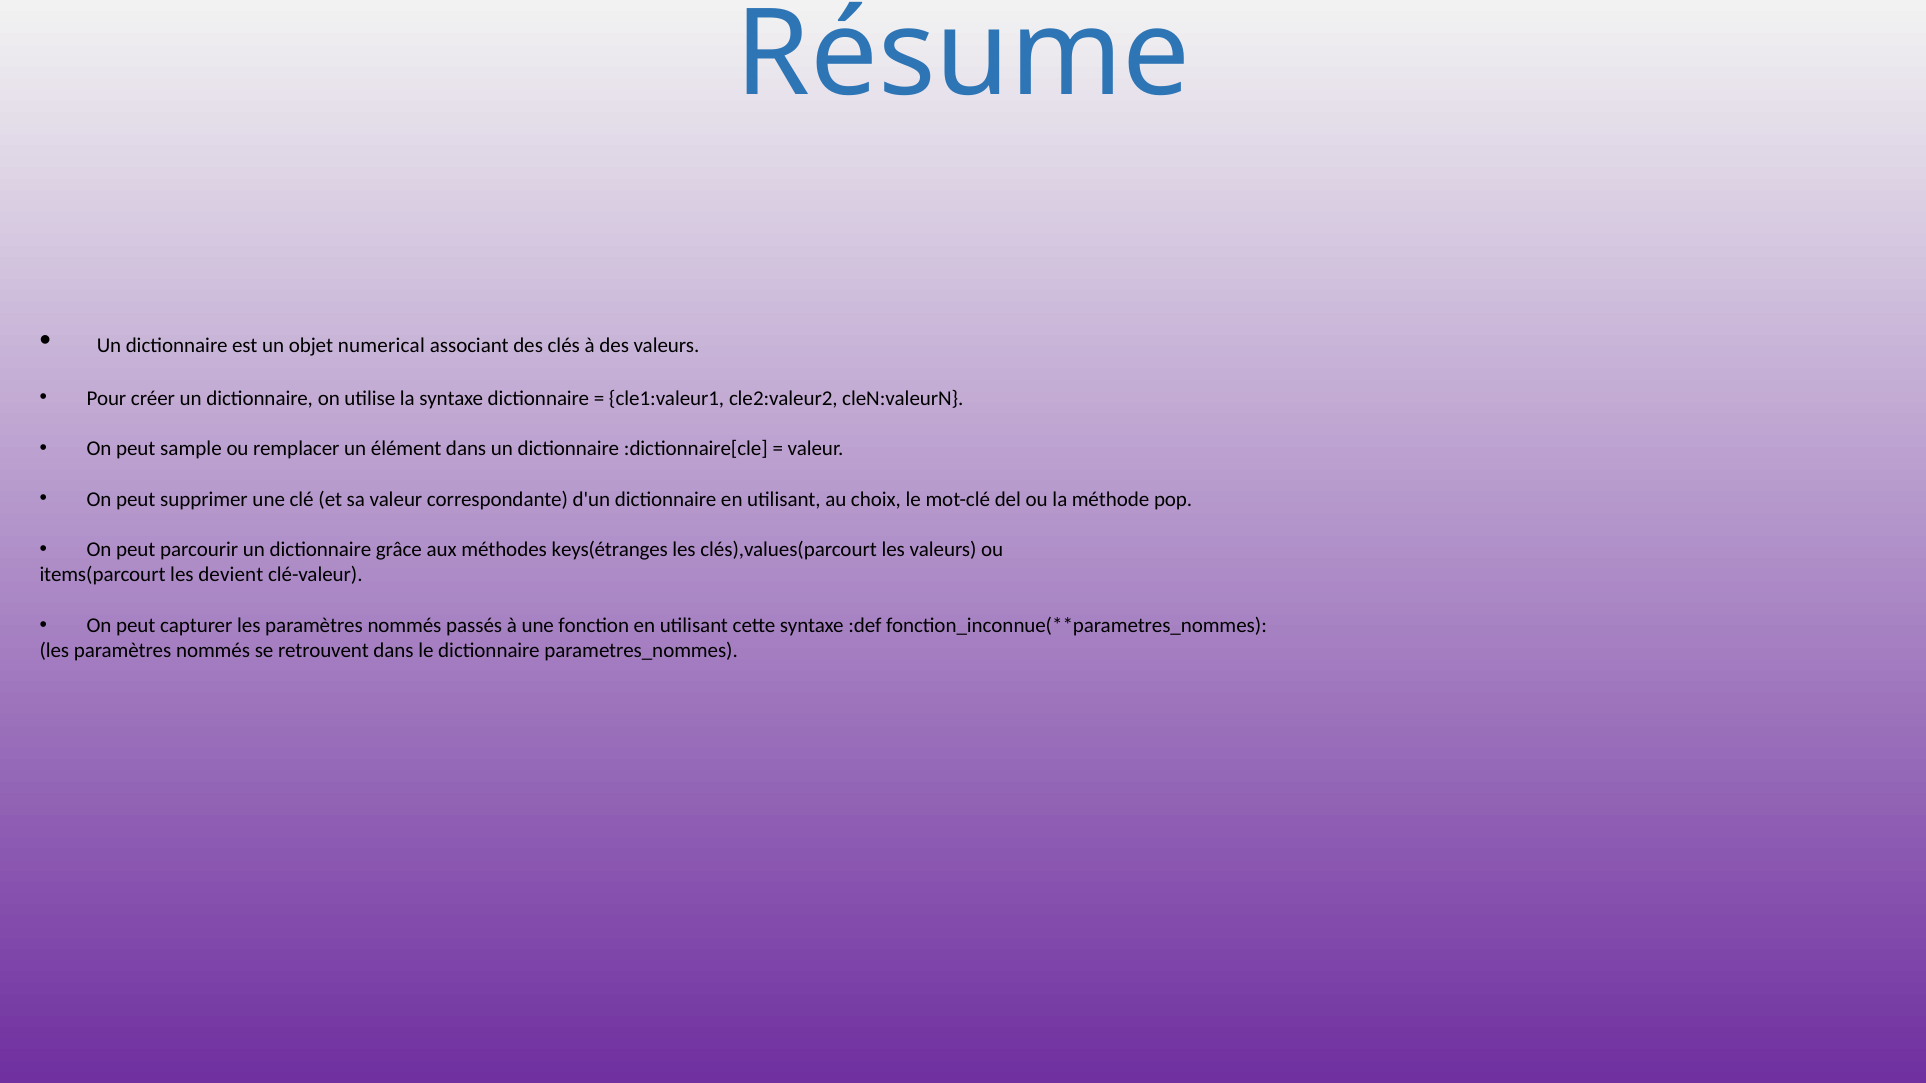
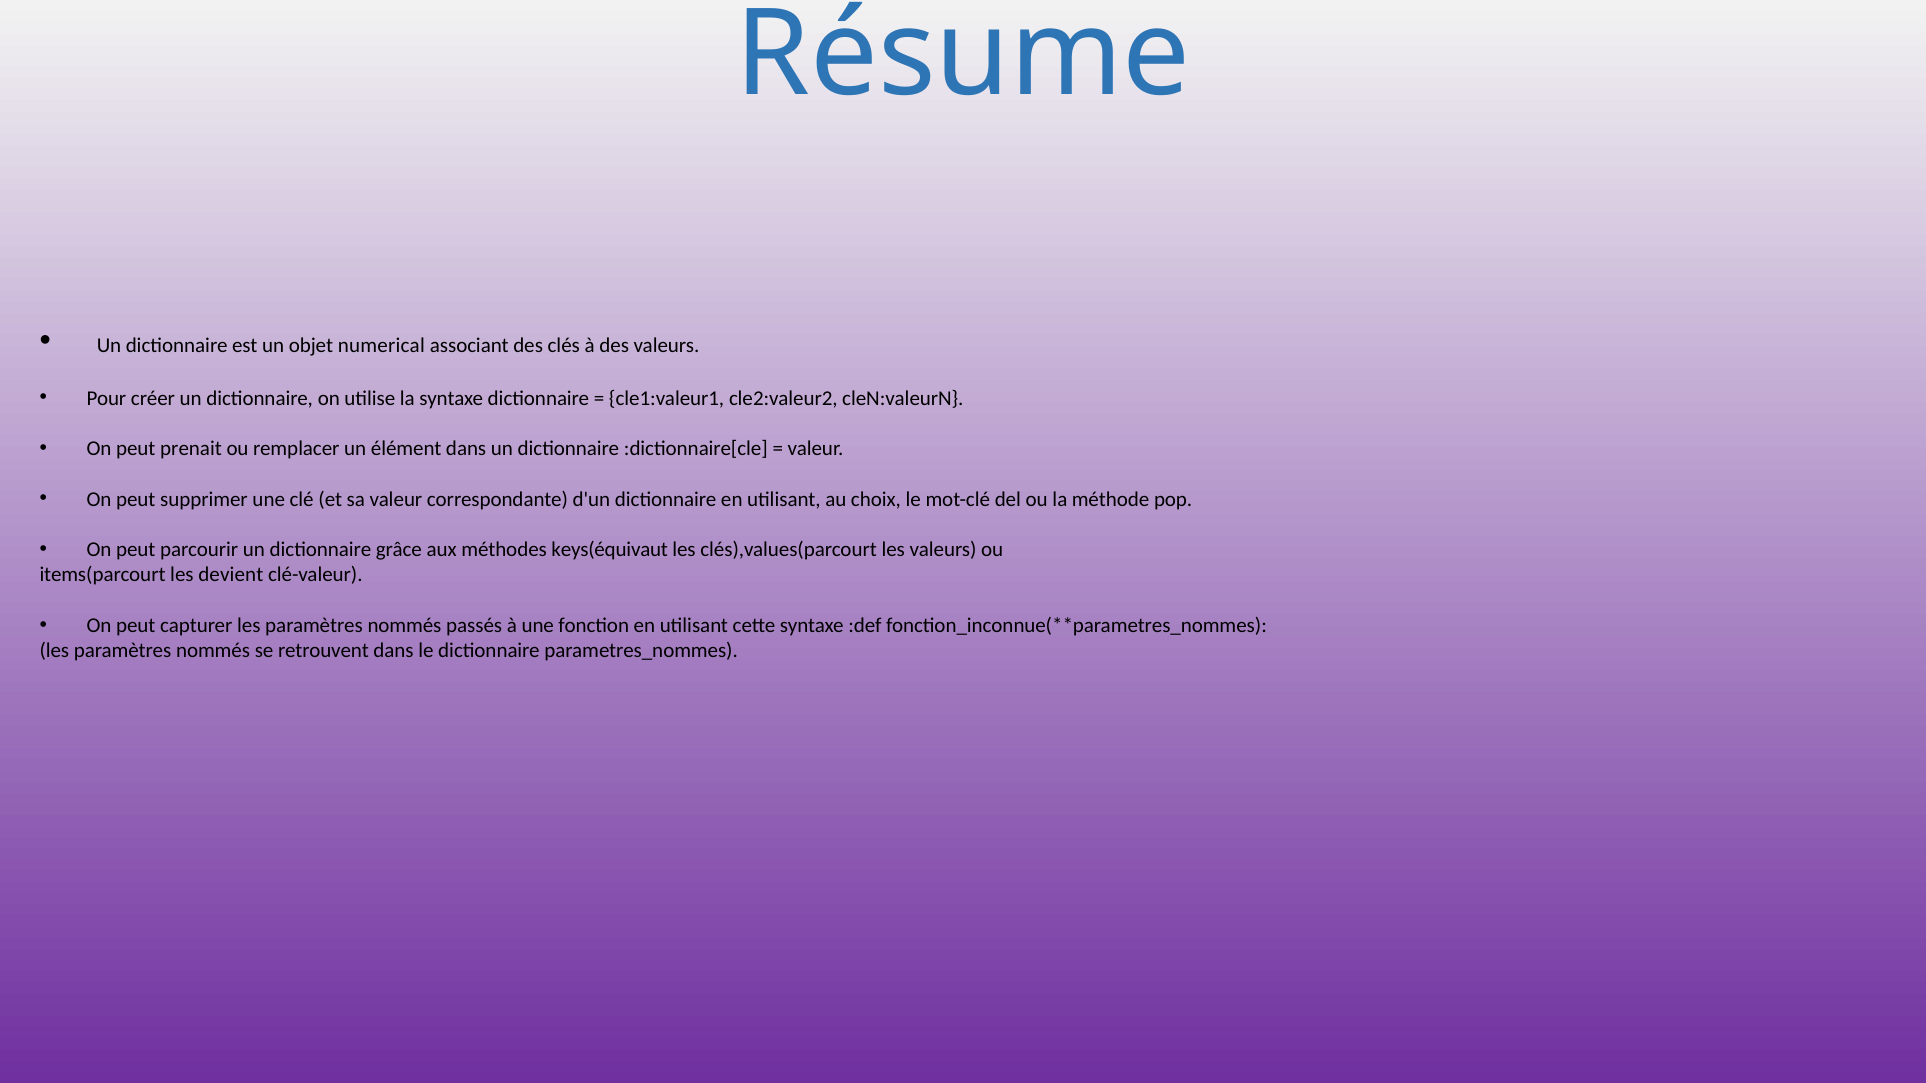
sample: sample -> prenait (191, 449)
keys(étranges: keys(étranges -> keys(équivaut (610, 550)
